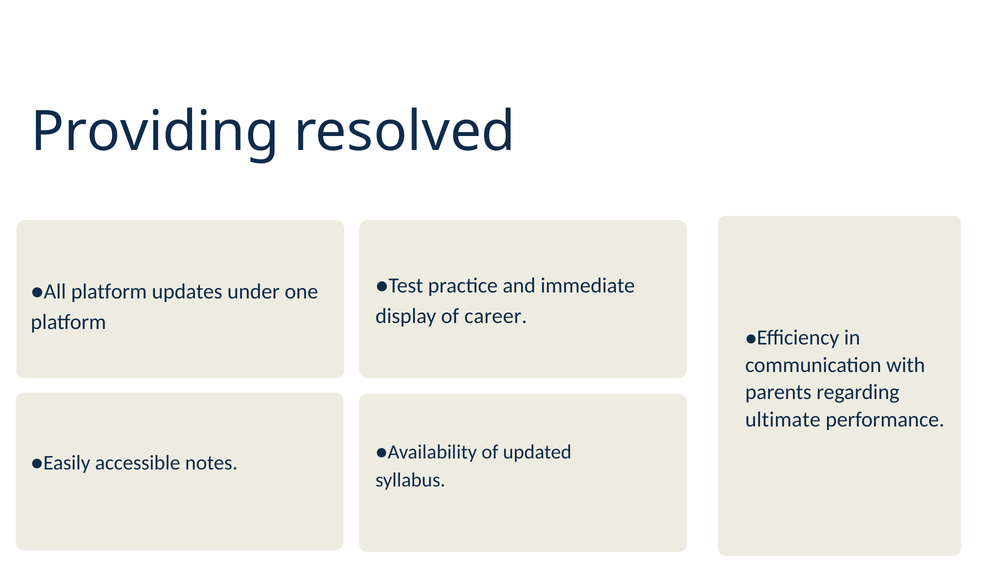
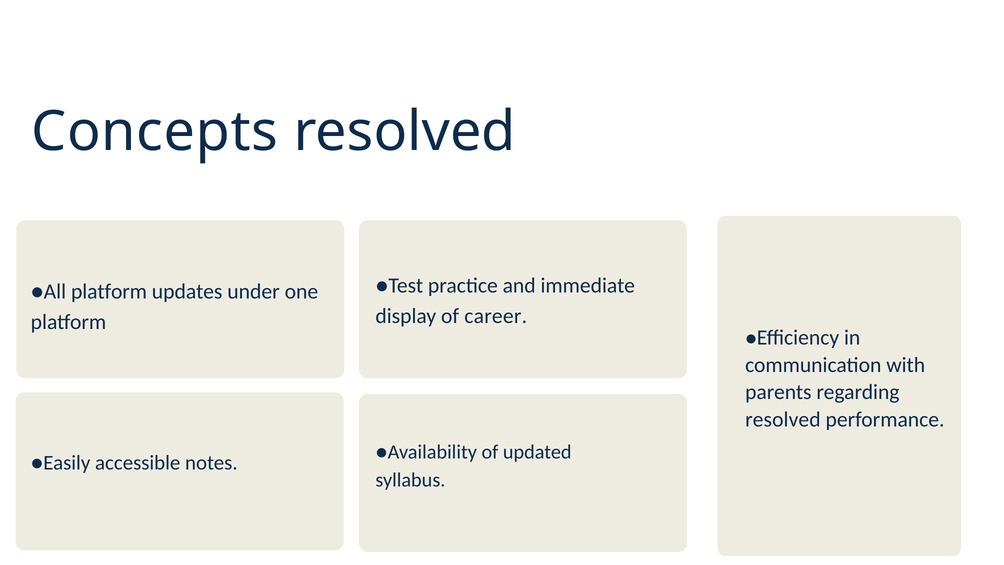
Providing: Providing -> Concepts (155, 132)
ultimate: ultimate -> resolved (783, 419)
